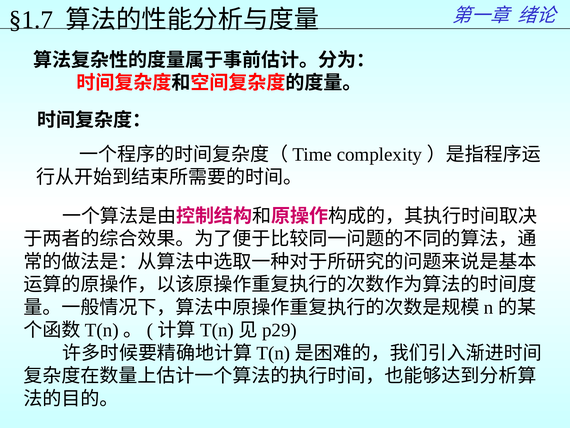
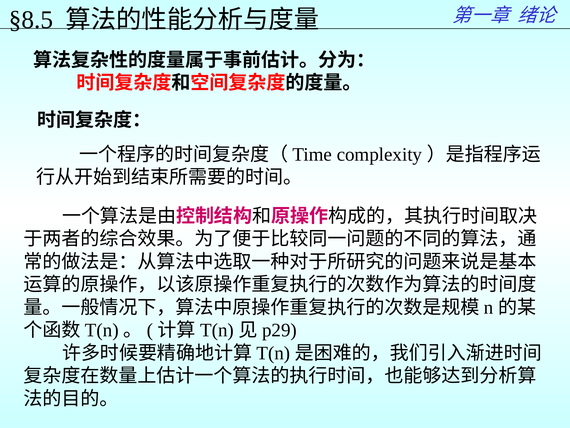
§1.7: §1.7 -> §8.5 (31, 20)
